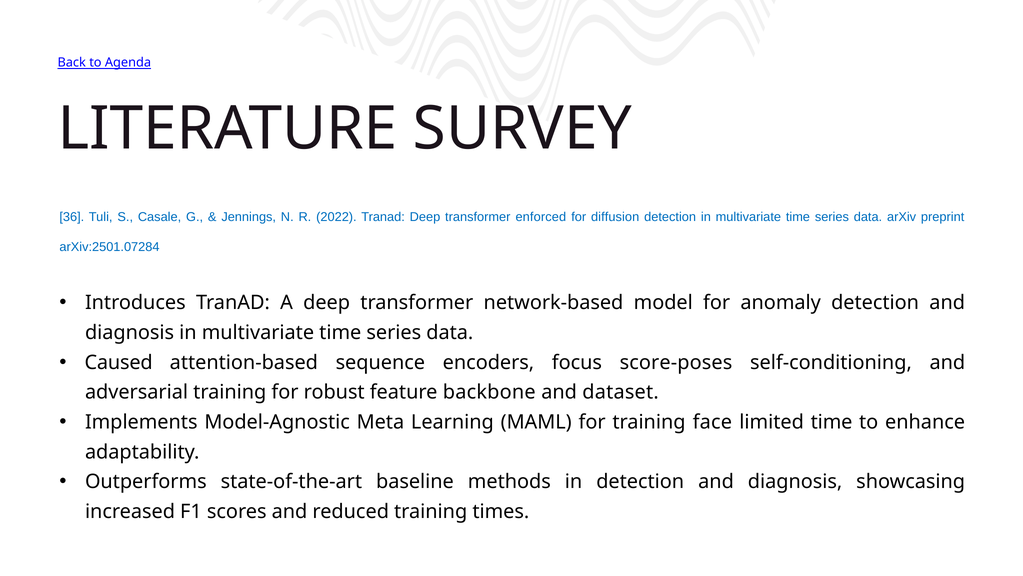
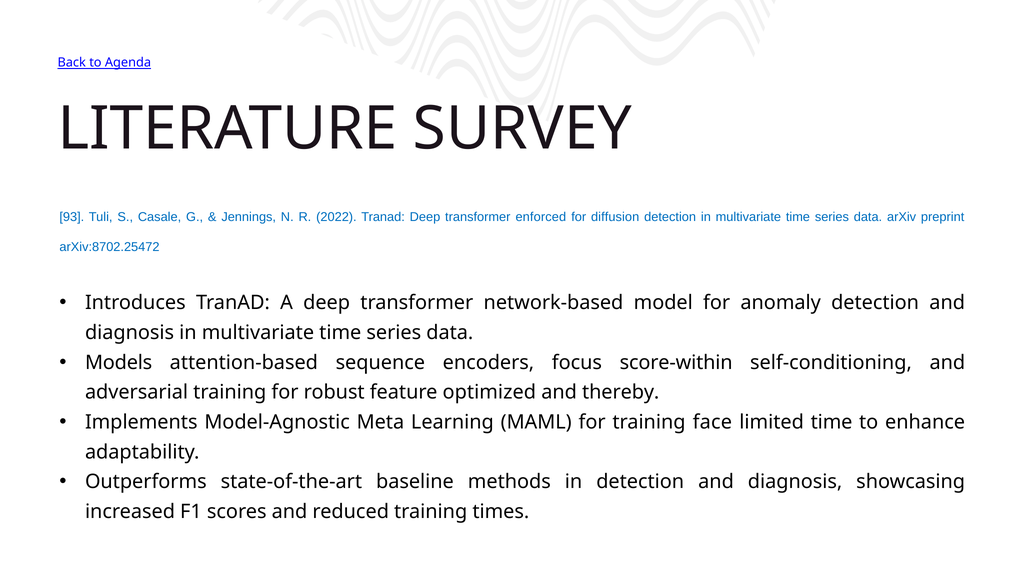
36: 36 -> 93 (72, 217)
arXiv:2501.07284: arXiv:2501.07284 -> arXiv:8702.25472 (109, 247)
Caused: Caused -> Models (119, 362)
score-poses: score-poses -> score-within (676, 362)
backbone: backbone -> optimized (489, 392)
dataset: dataset -> thereby (621, 392)
